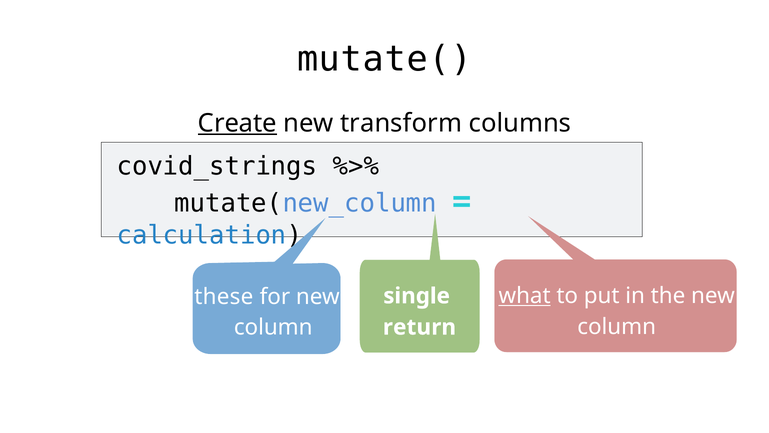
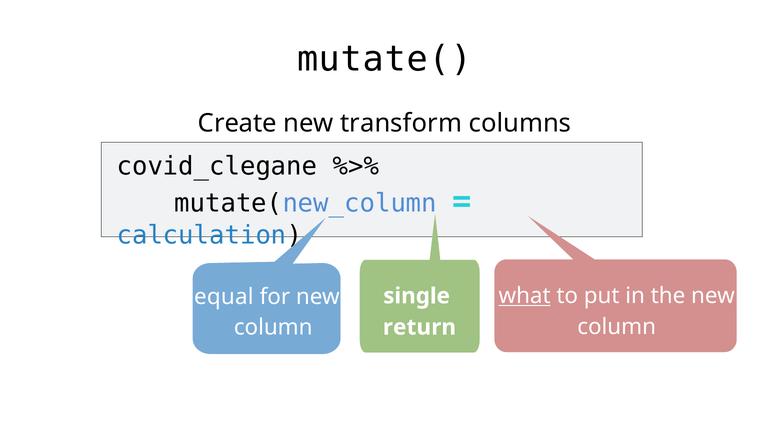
Create underline: present -> none (237, 123)
covid_strings: covid_strings -> covid_clegane (217, 166)
these: these -> equal (224, 296)
